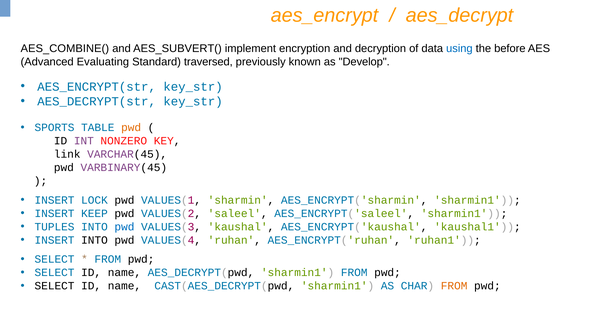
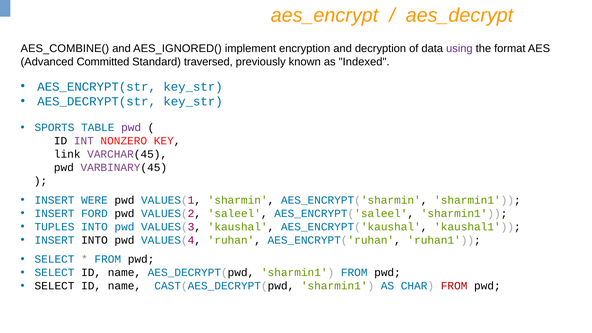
AES_SUBVERT(: AES_SUBVERT( -> AES_IGNORED( (177, 49)
using colour: blue -> purple (459, 49)
before: before -> format (510, 49)
Evaluating: Evaluating -> Committed (103, 62)
Develop: Develop -> Indexed (364, 62)
pwd colour: orange -> purple (131, 128)
LOCK: LOCK -> WERE (94, 200)
KEEP: KEEP -> FORD (94, 213)
FROM colour: orange -> red (454, 286)
